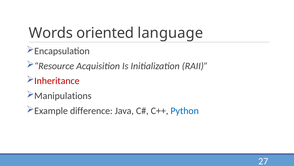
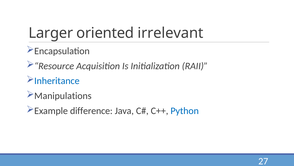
Words: Words -> Larger (51, 33)
language: language -> irrelevant (170, 33)
Inheritance colour: red -> blue (57, 81)
